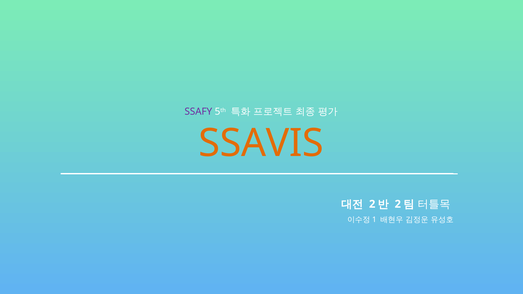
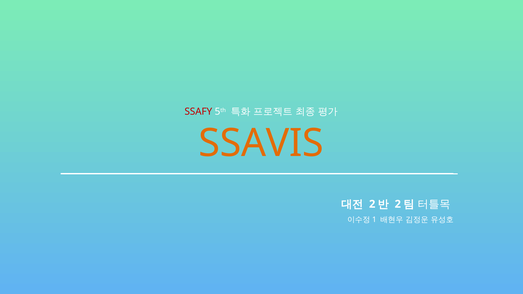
SSAFY colour: purple -> red (198, 112)
